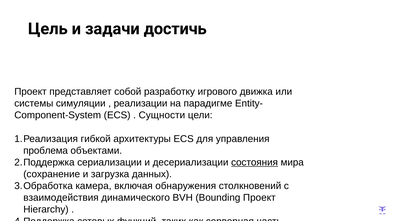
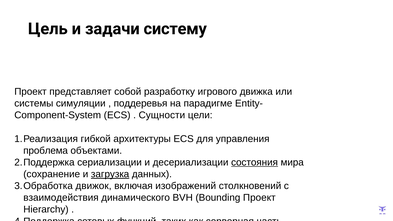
достичь: достичь -> систему (175, 29)
реализации: реализации -> поддеревья (141, 103)
загрузка underline: none -> present (110, 174)
камера: камера -> движок (94, 186)
обнаружения: обнаружения -> изображений (186, 186)
